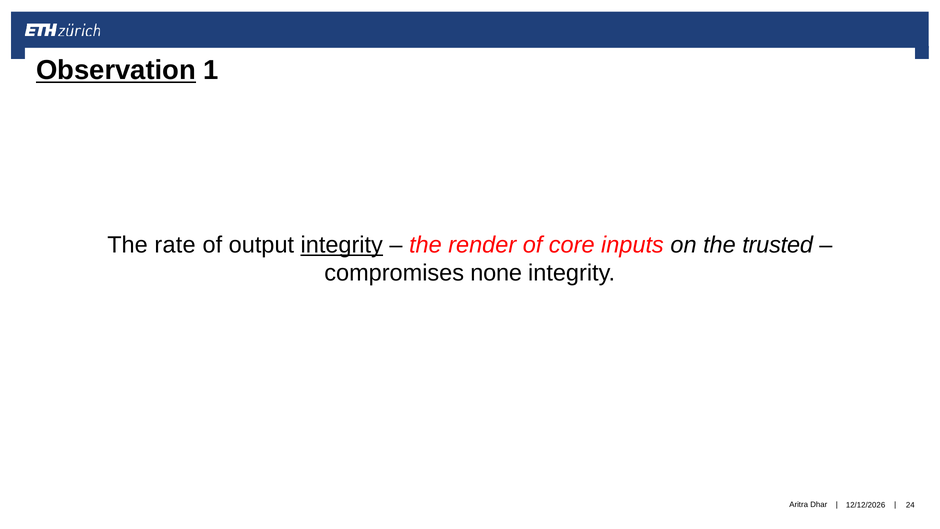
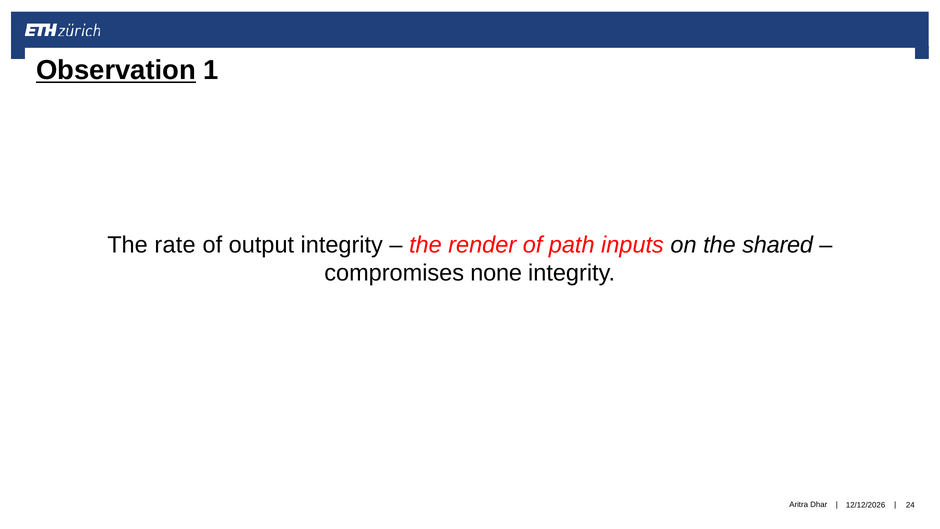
integrity underline: present -> none (342, 245)
core: core -> path (572, 245)
trusted: trusted -> shared (778, 245)
